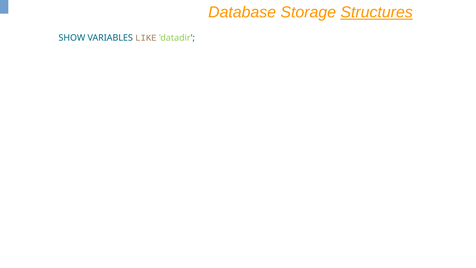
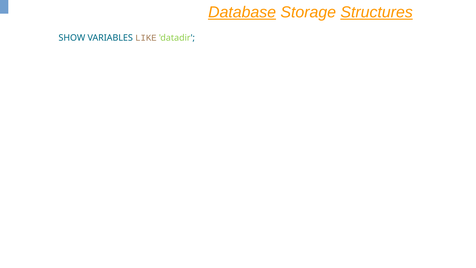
Database underline: none -> present (242, 12)
